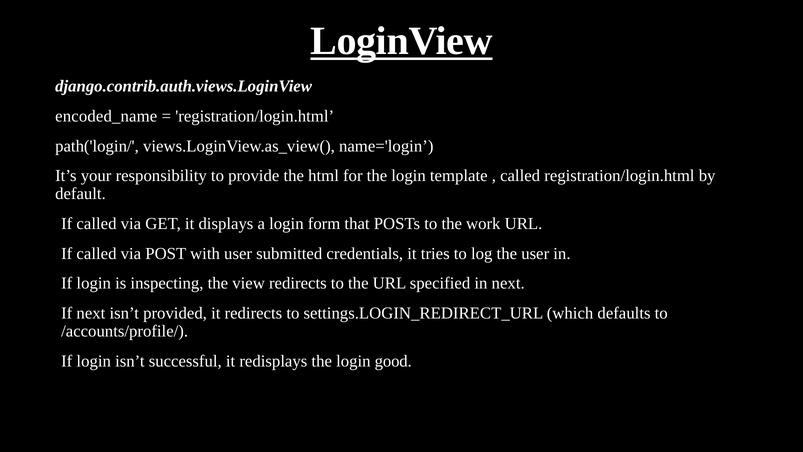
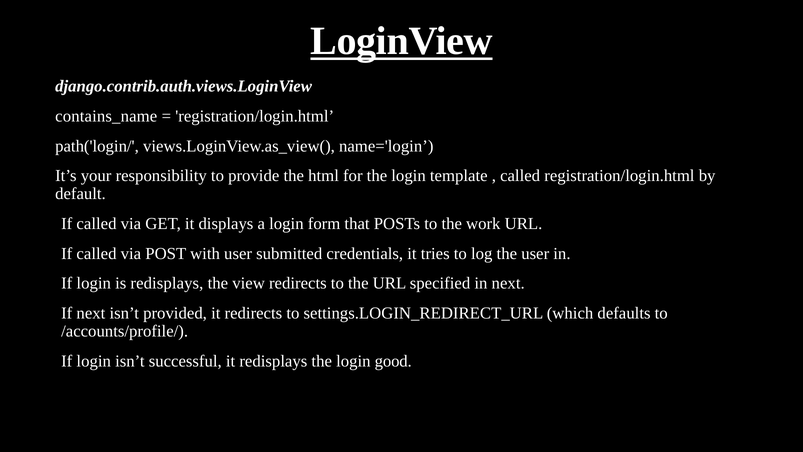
encoded_name: encoded_name -> contains_name (106, 116)
is inspecting: inspecting -> redisplays (167, 283)
